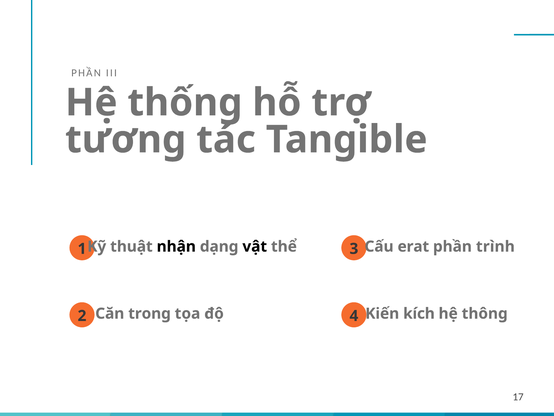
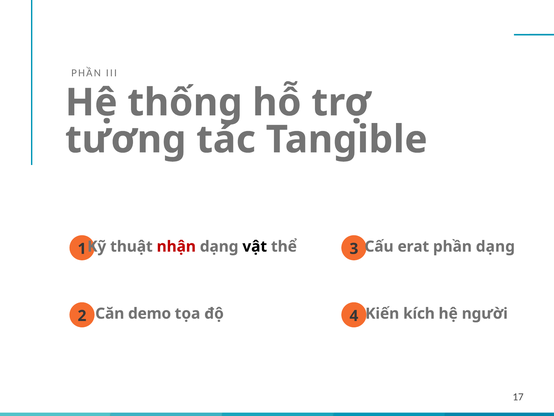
nhận colour: black -> red (176, 246)
phần trình: trình -> dạng (495, 246)
trong: trong -> demo (150, 313)
thông: thông -> người (485, 313)
